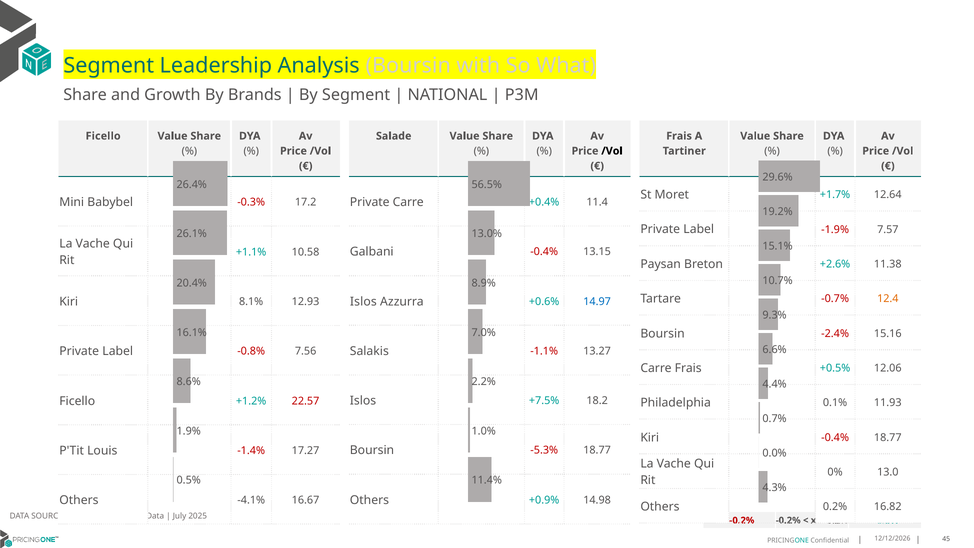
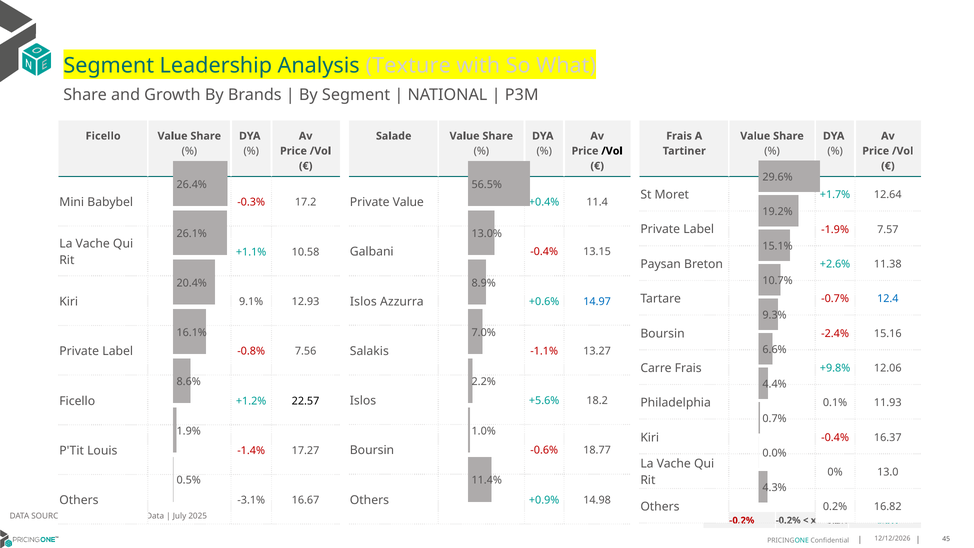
Analysis Boursin: Boursin -> Texture (408, 65)
Private Carre: Carre -> Value (408, 202)
12.4 colour: orange -> blue (888, 299)
8.1%: 8.1% -> 9.1% (251, 302)
+0.5%: +0.5% -> +9.8% (835, 368)
+7.5%: +7.5% -> +5.6% (544, 401)
22.57 colour: red -> black (306, 401)
-0.4% 18.77: 18.77 -> 16.37 (888, 437)
-5.3%: -5.3% -> -0.6% (544, 450)
-4.1%: -4.1% -> -3.1% (251, 500)
